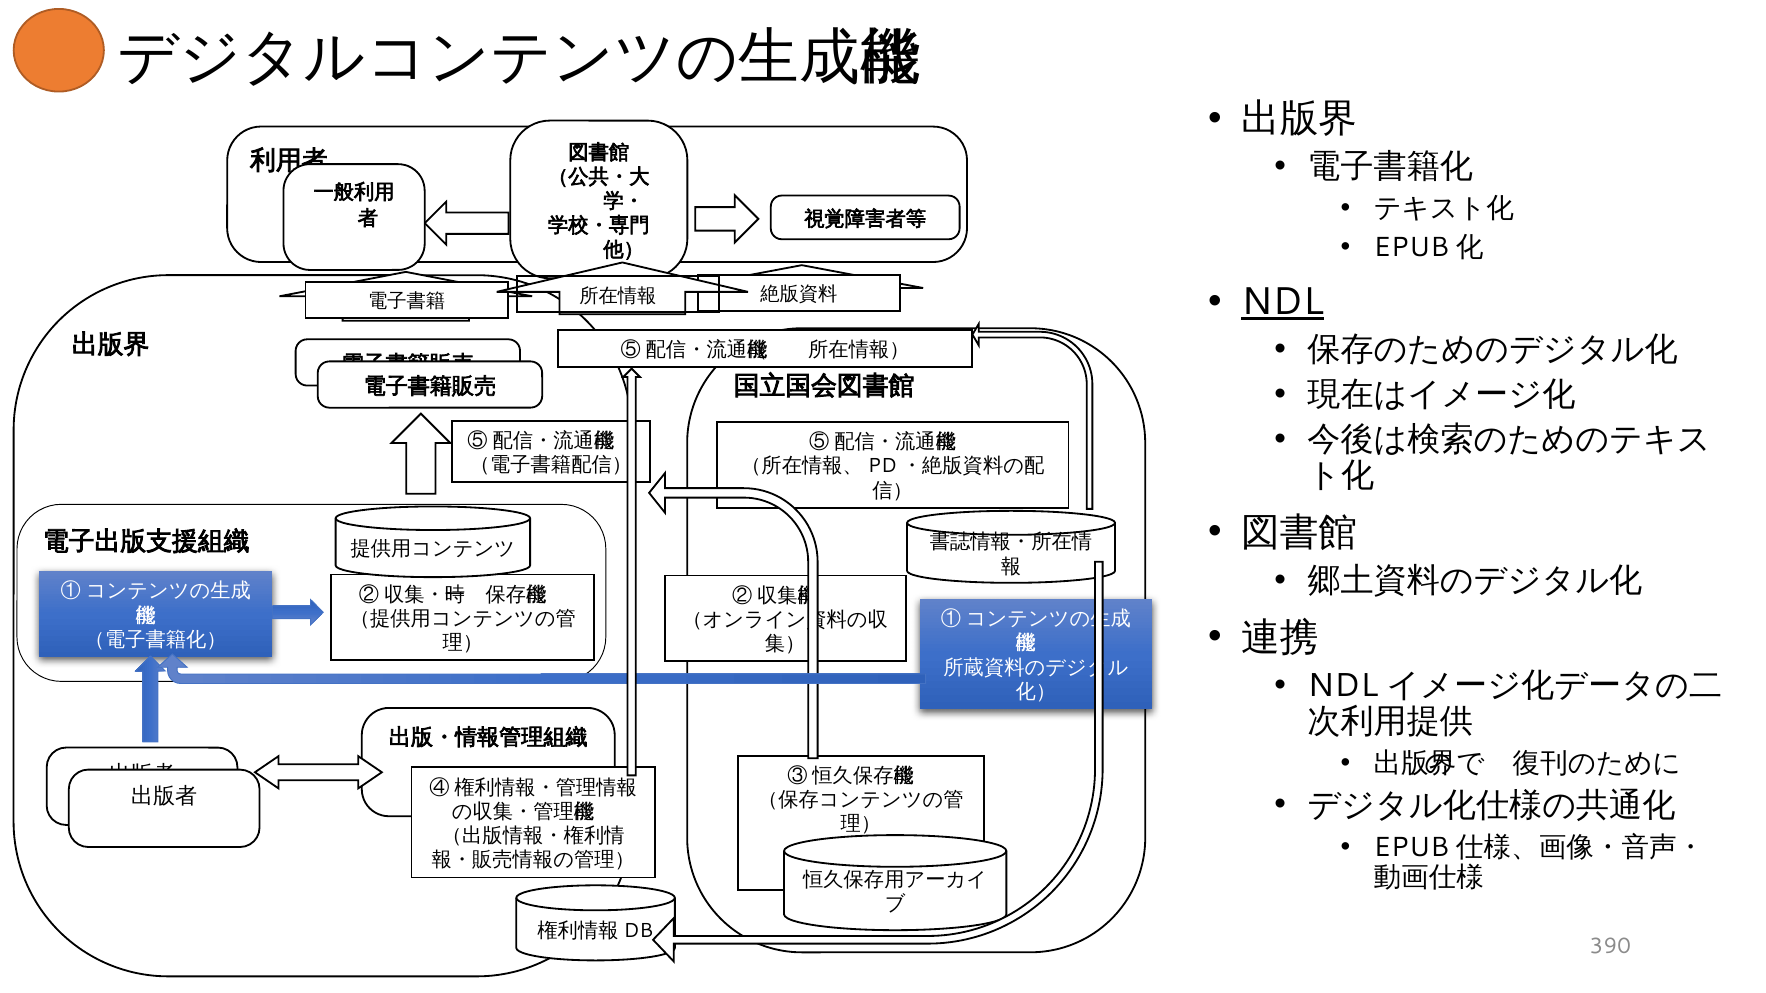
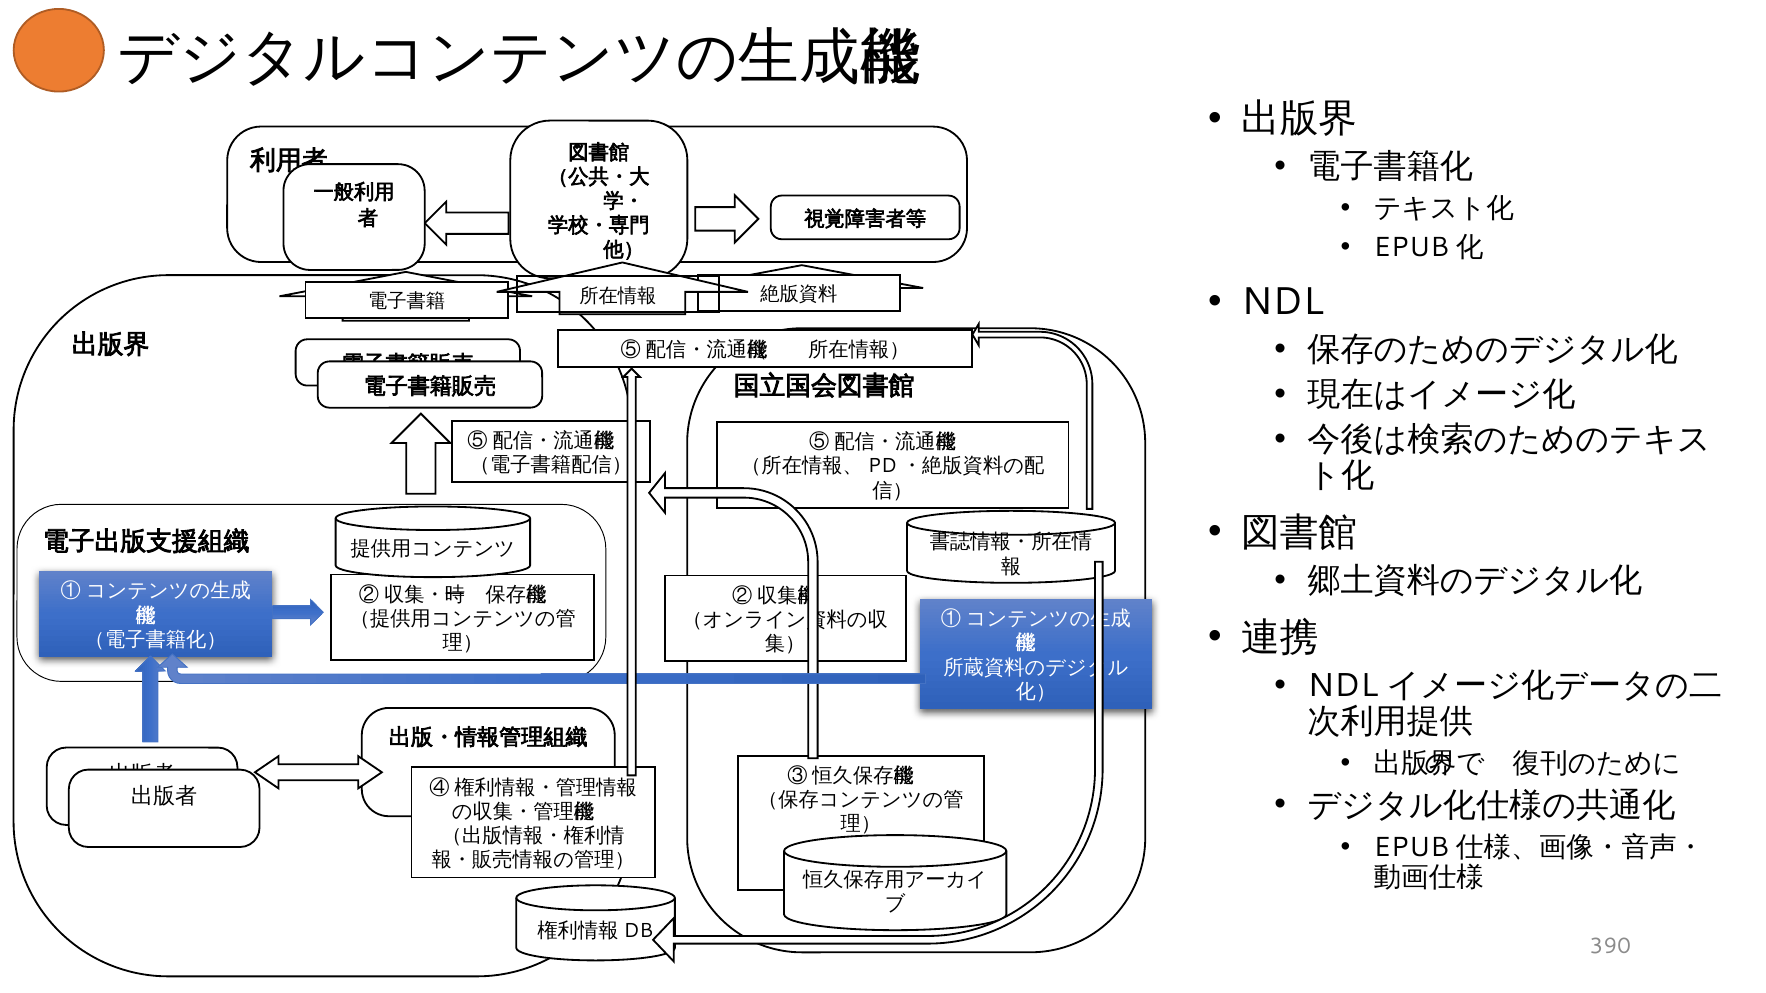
NDL underline: present -> none (1283, 302)
